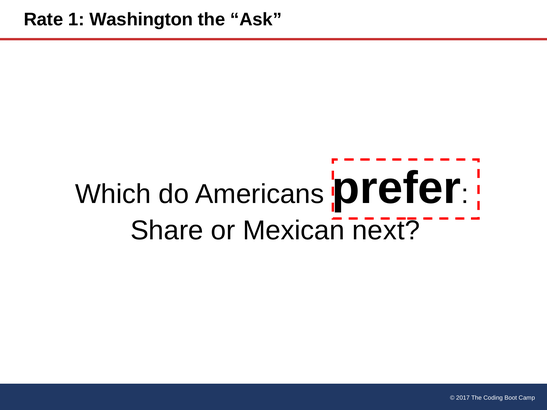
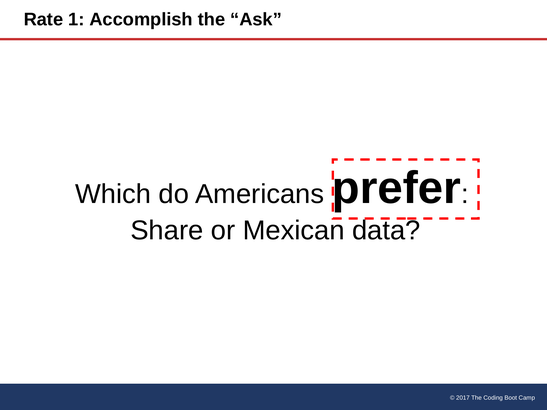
Washington: Washington -> Accomplish (141, 19)
next: next -> data (386, 231)
